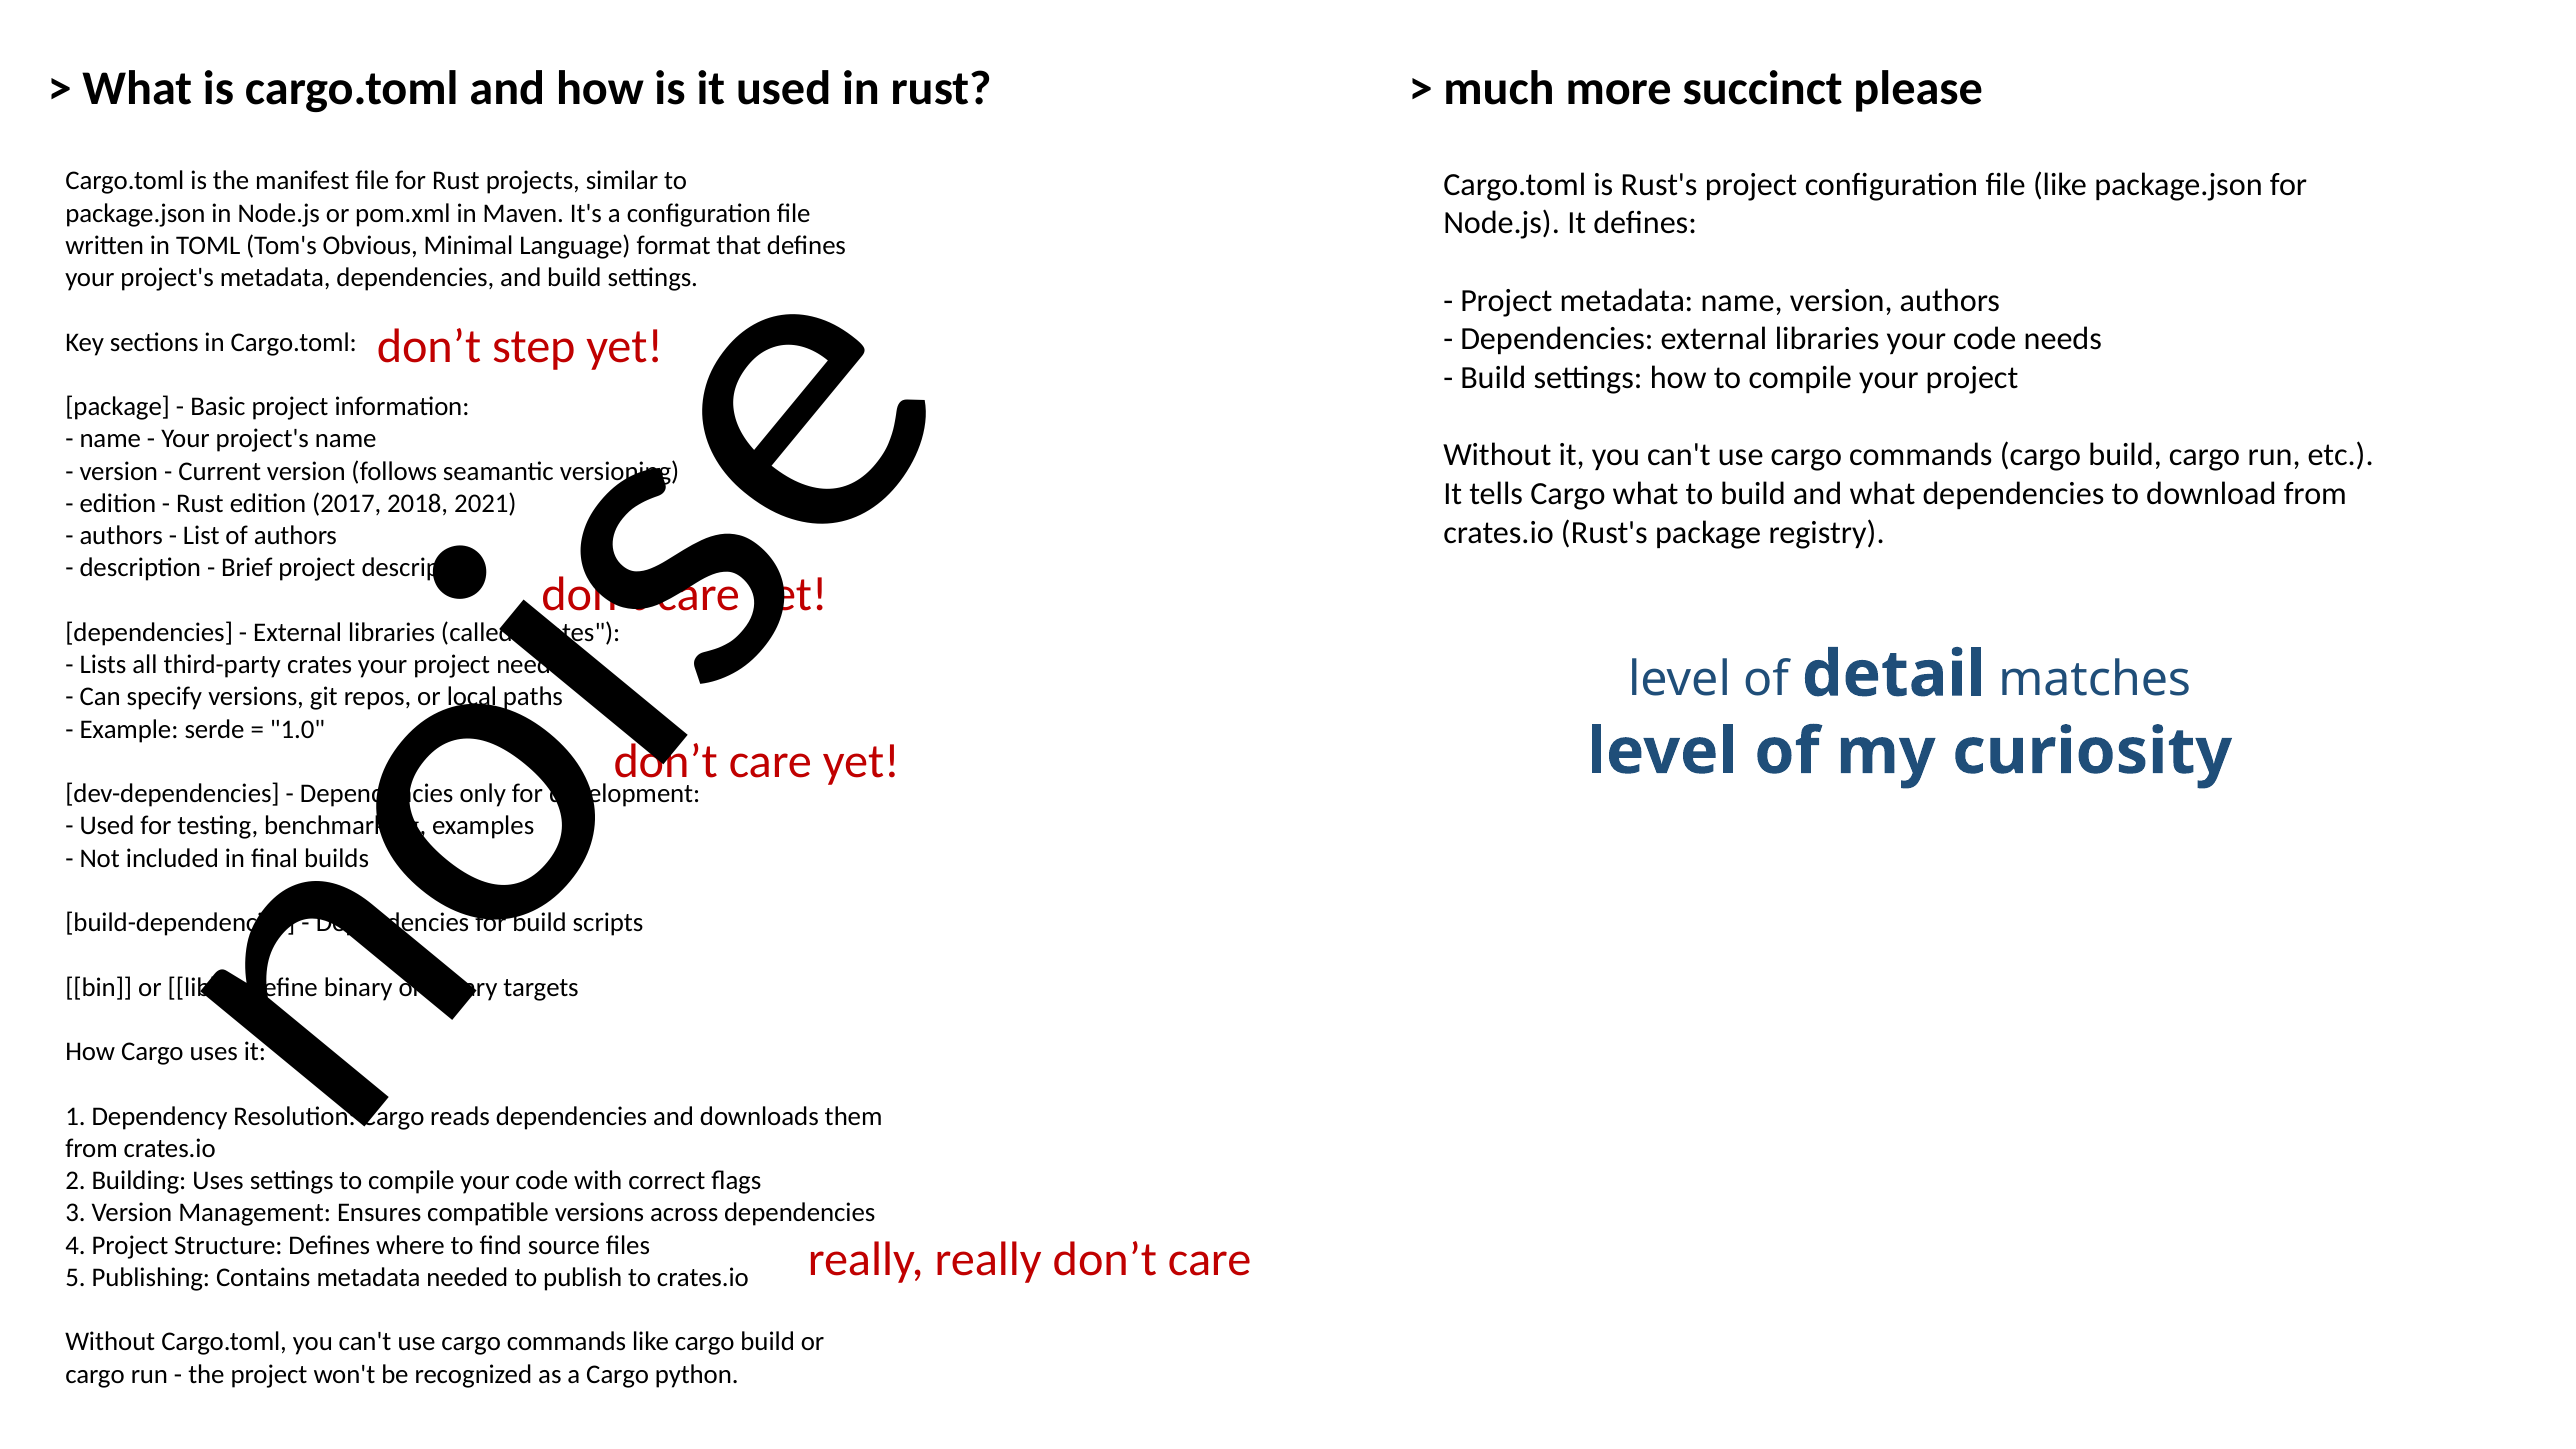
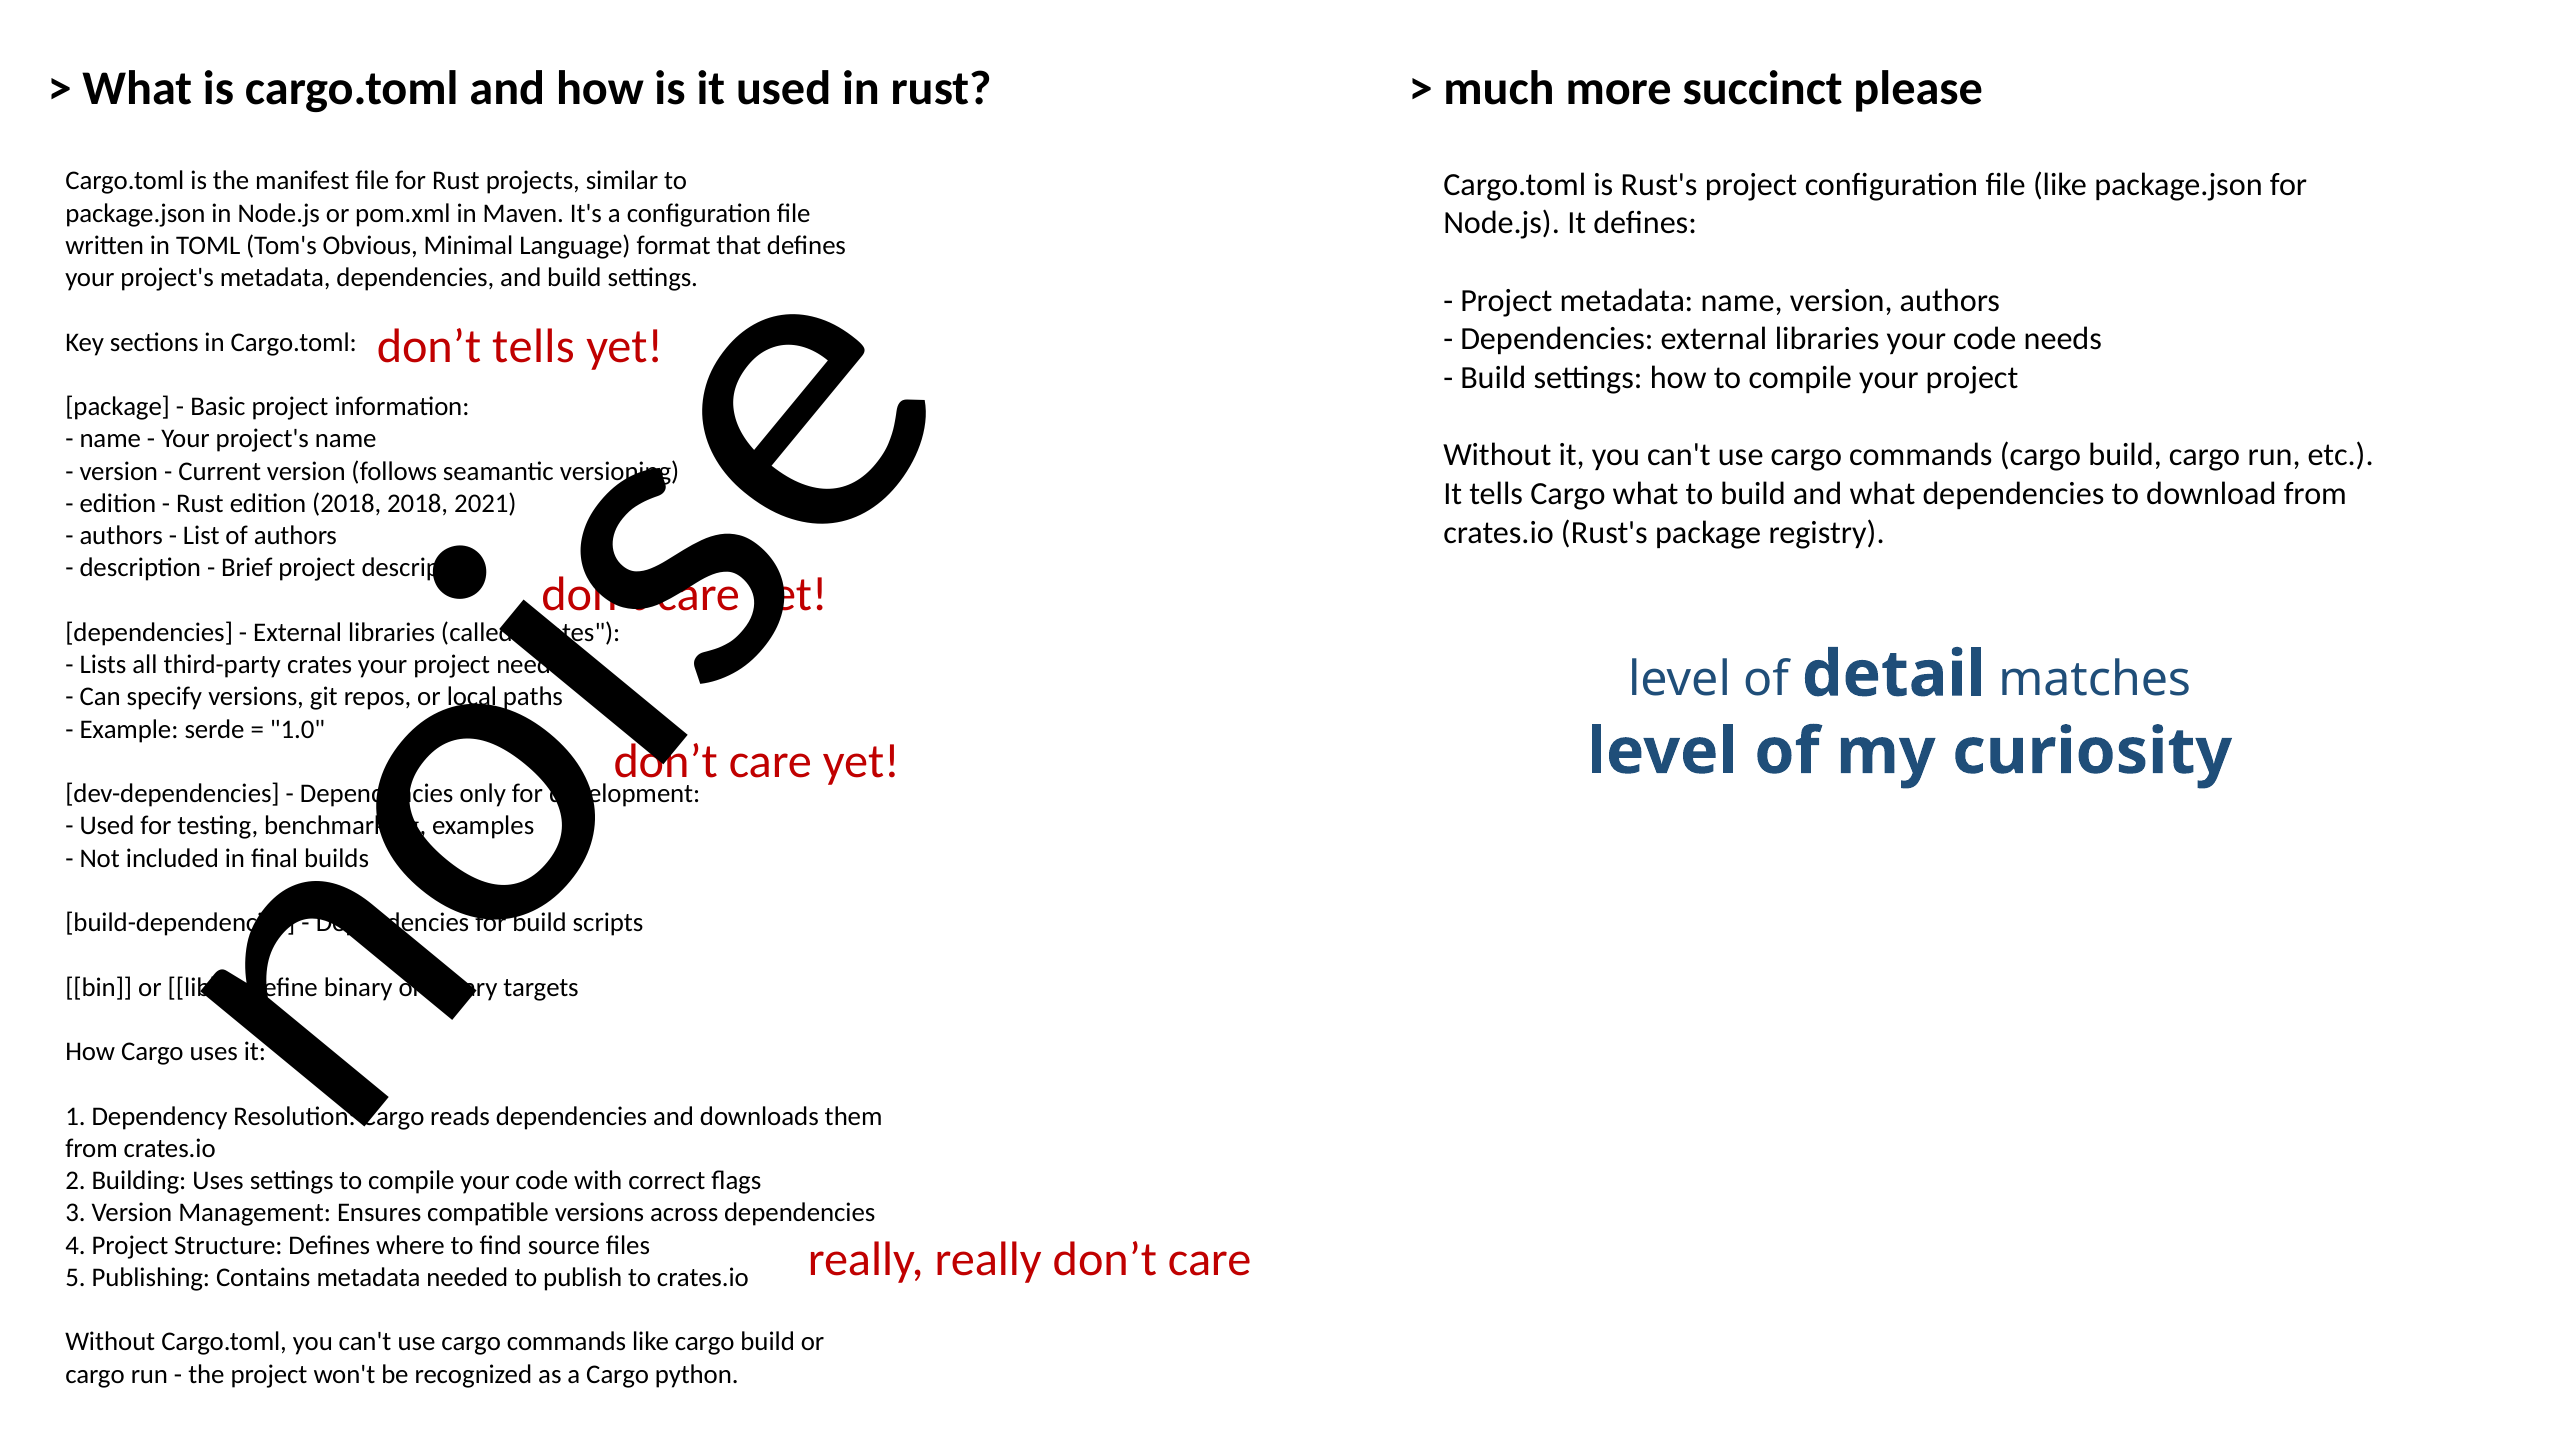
don’t step: step -> tells (533, 346)
edition 2017: 2017 -> 2018 (347, 504)
